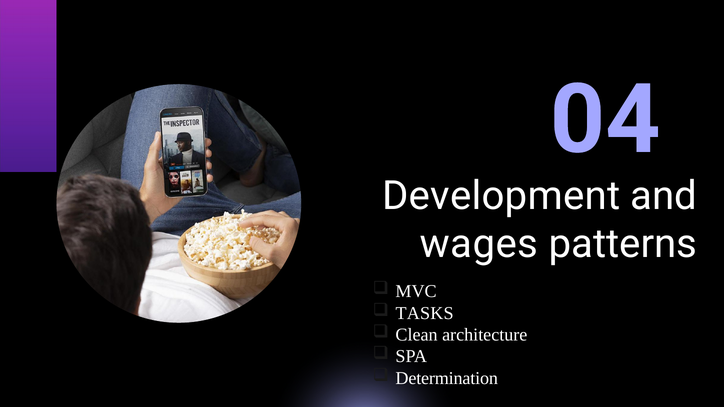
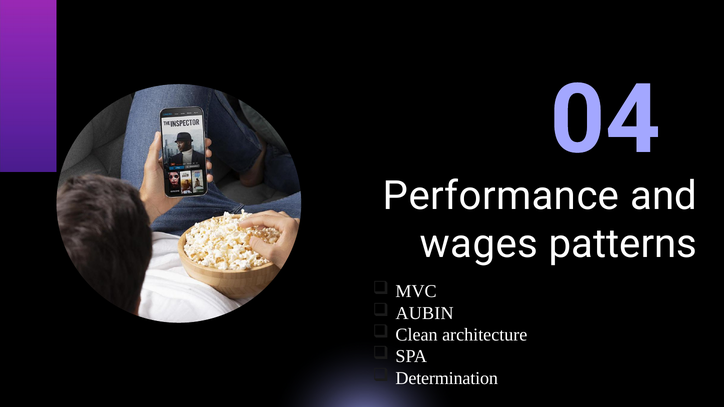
Development: Development -> Performance (501, 196)
TASKS: TASKS -> AUBIN (425, 313)
